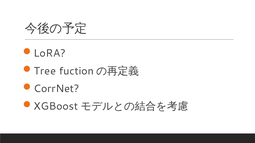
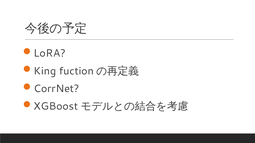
Tree: Tree -> King (45, 71)
